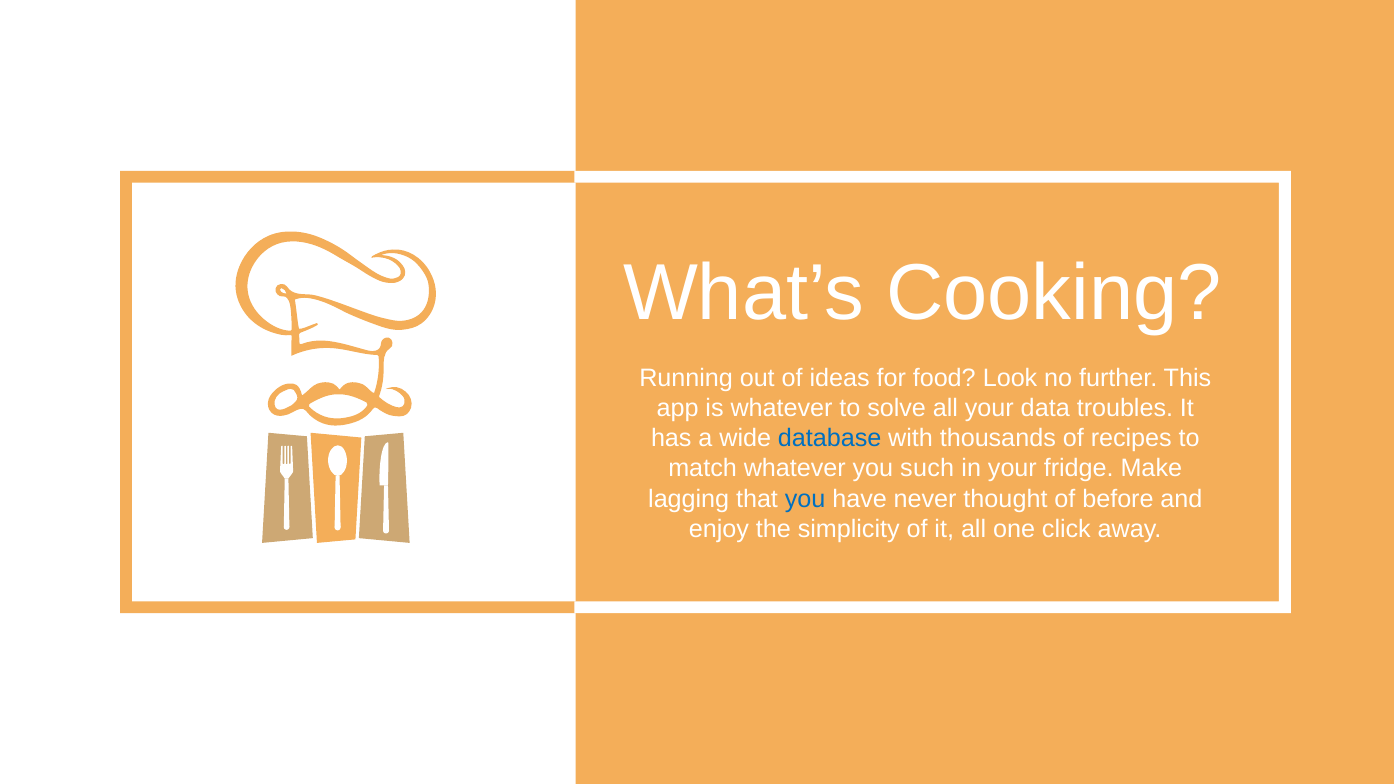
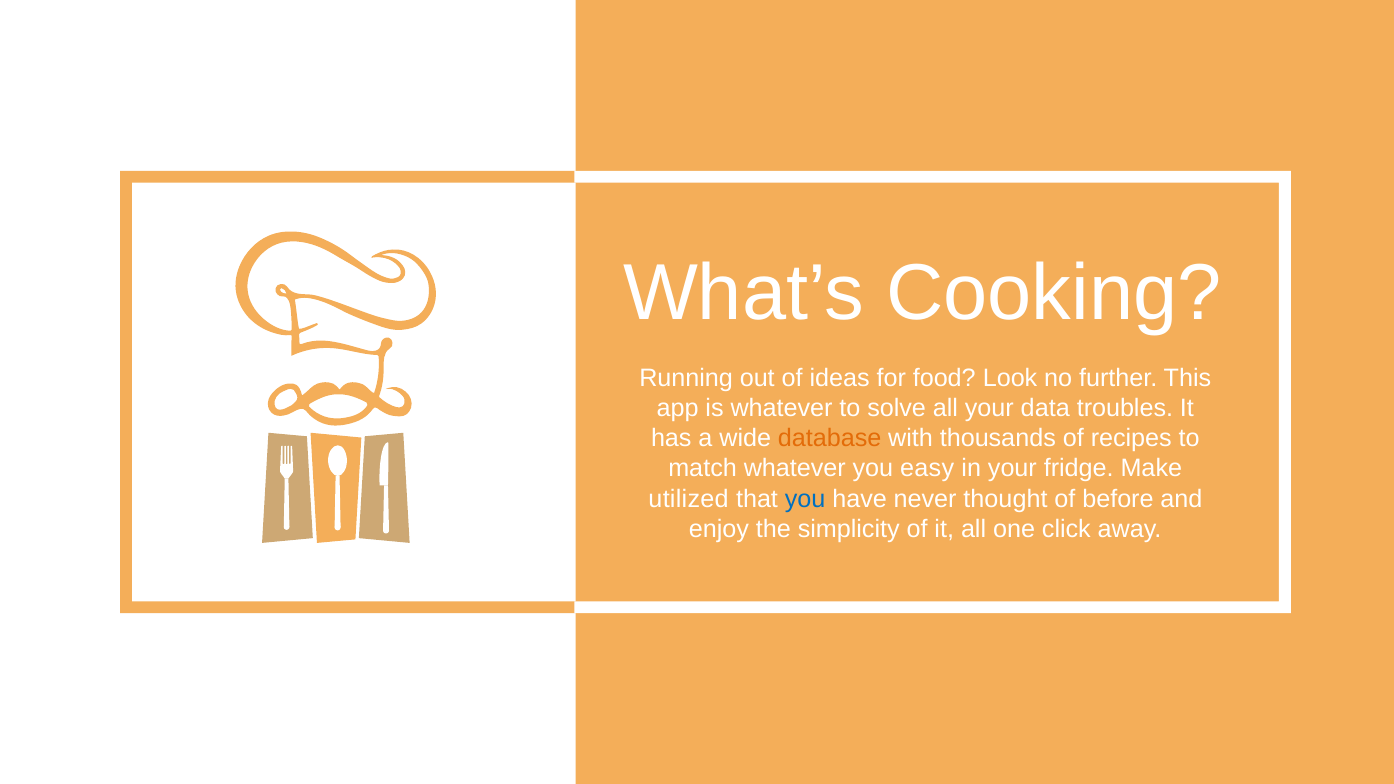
database colour: blue -> orange (830, 438)
such: such -> easy (927, 469)
lagging: lagging -> utilized (689, 499)
